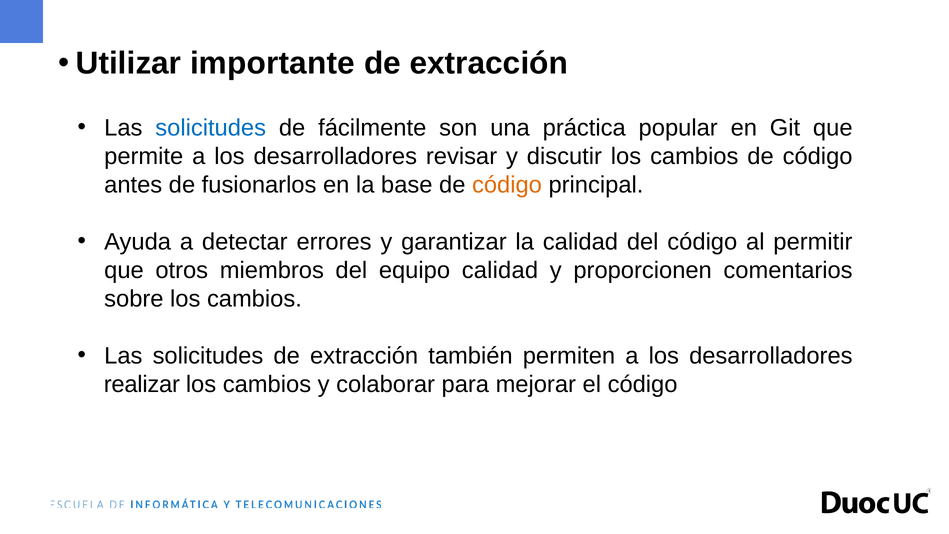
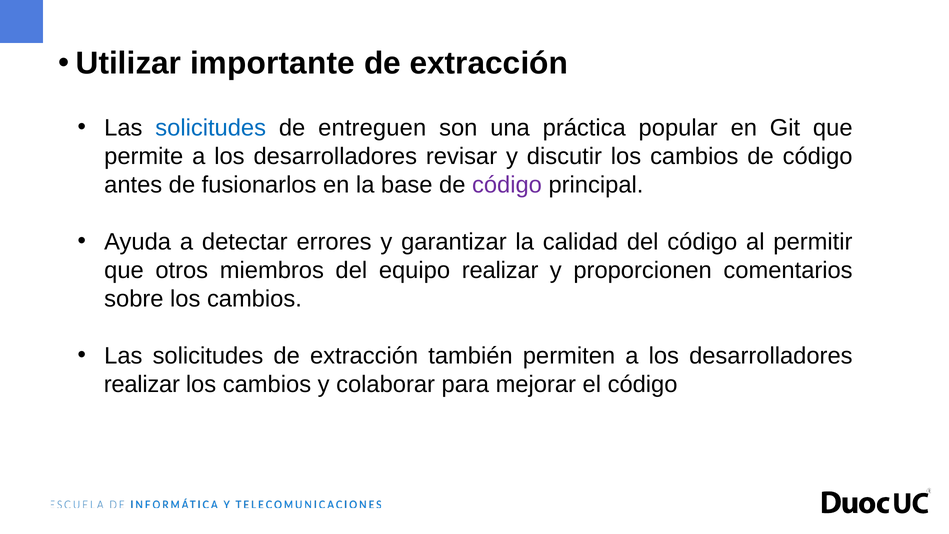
fácilmente: fácilmente -> entreguen (372, 128)
código colour: orange -> purple (507, 185)
equipo calidad: calidad -> realizar (500, 270)
